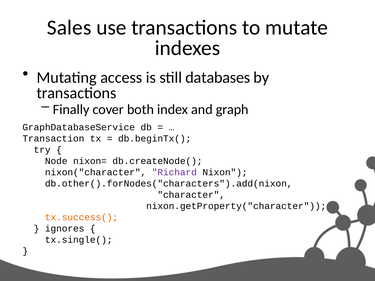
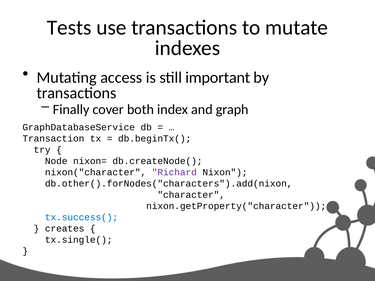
Sales: Sales -> Tests (69, 28)
databases: databases -> important (218, 78)
tx.success( colour: orange -> blue (82, 217)
ignores: ignores -> creates (65, 229)
